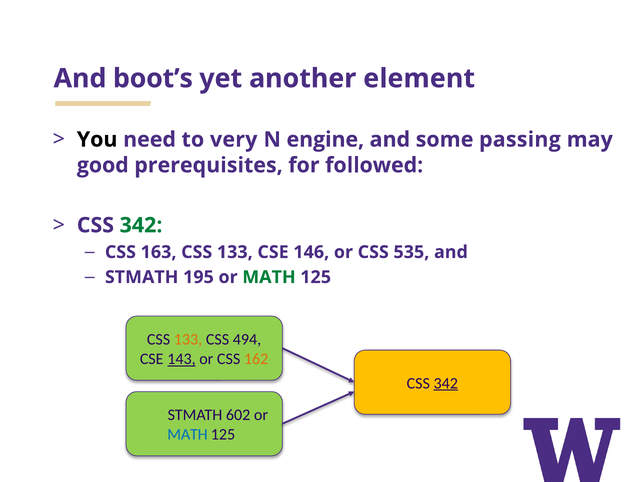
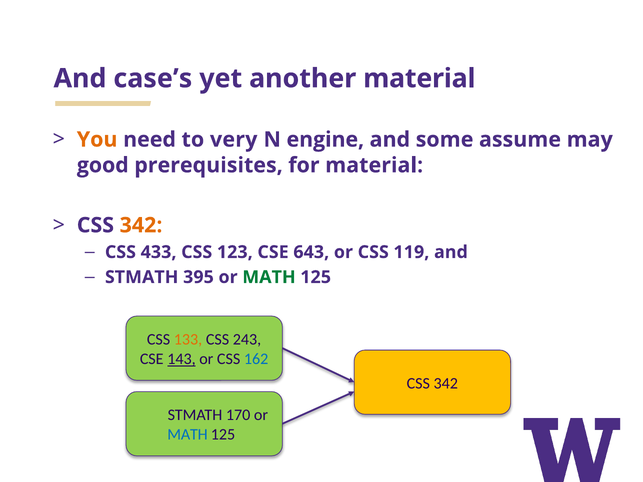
boot’s: boot’s -> case’s (153, 78)
another element: element -> material (419, 78)
You colour: black -> orange (97, 140)
passing: passing -> assume (520, 140)
for followed: followed -> material (374, 165)
342 colour: green -> orange (141, 225)
163: 163 -> 433 (159, 252)
133: 133 -> 123 (235, 252)
146: 146 -> 643 (311, 252)
535: 535 -> 119 (411, 252)
195: 195 -> 395 (198, 277)
494: 494 -> 243 (247, 340)
162 colour: orange -> blue (256, 359)
342 underline: present -> none (446, 383)
602: 602 -> 170 (238, 415)
